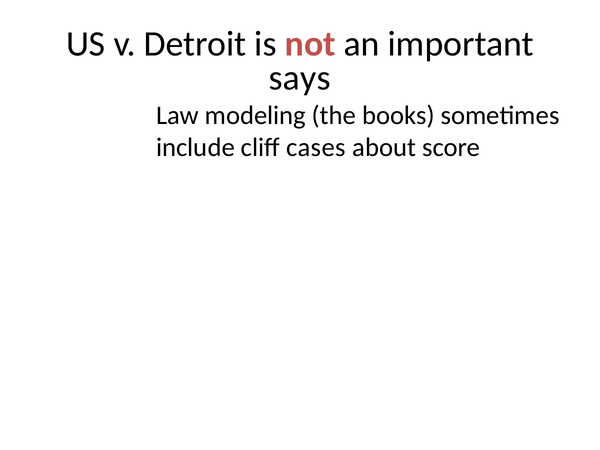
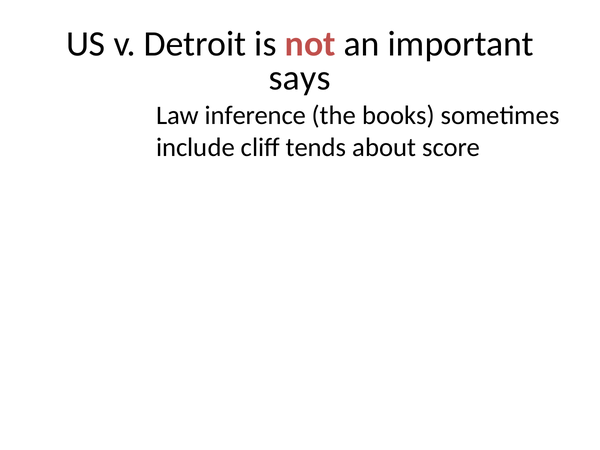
modeling: modeling -> inference (255, 116)
cases: cases -> tends (316, 148)
